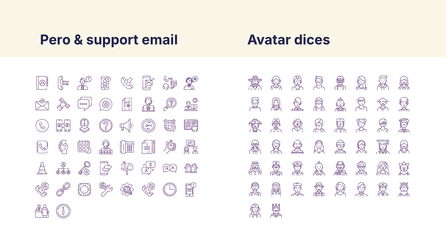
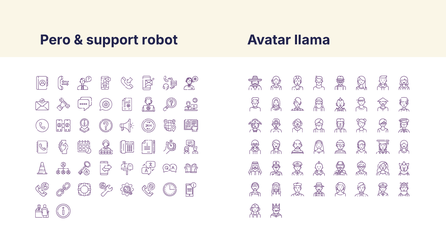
email: email -> robot (160, 40)
dices: dices -> llama (312, 40)
